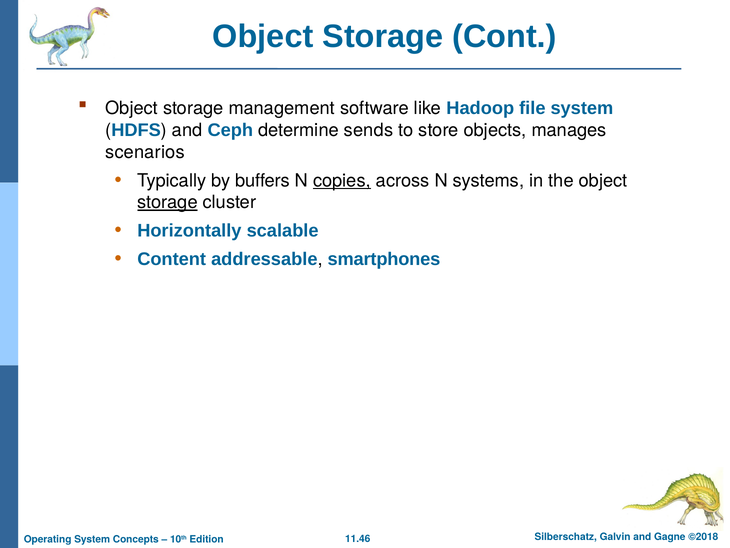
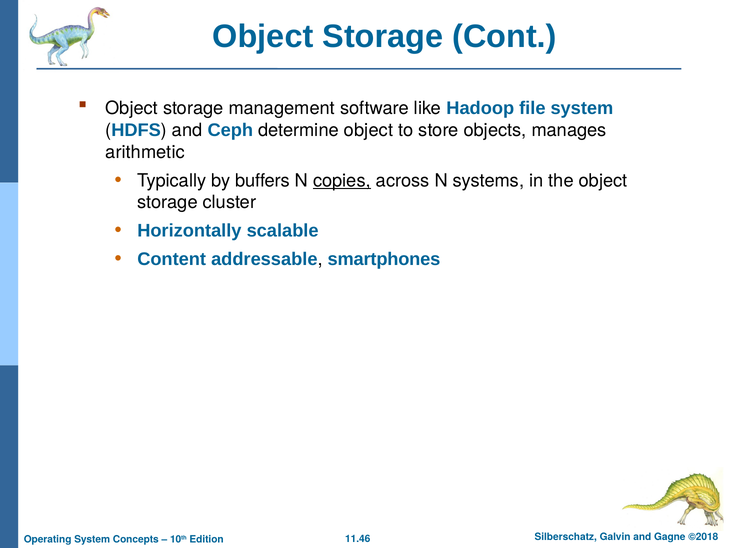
determine sends: sends -> object (369, 130)
scenarios: scenarios -> arithmetic (145, 152)
storage underline: present -> none (167, 202)
